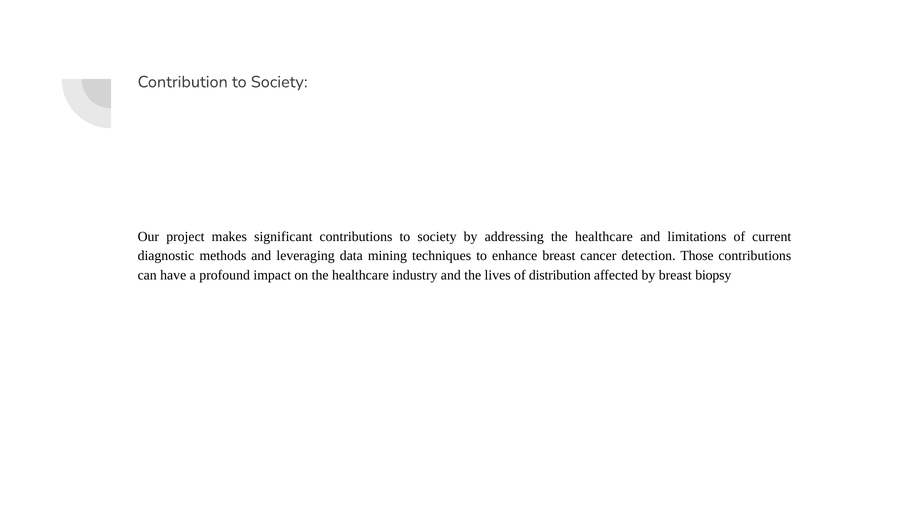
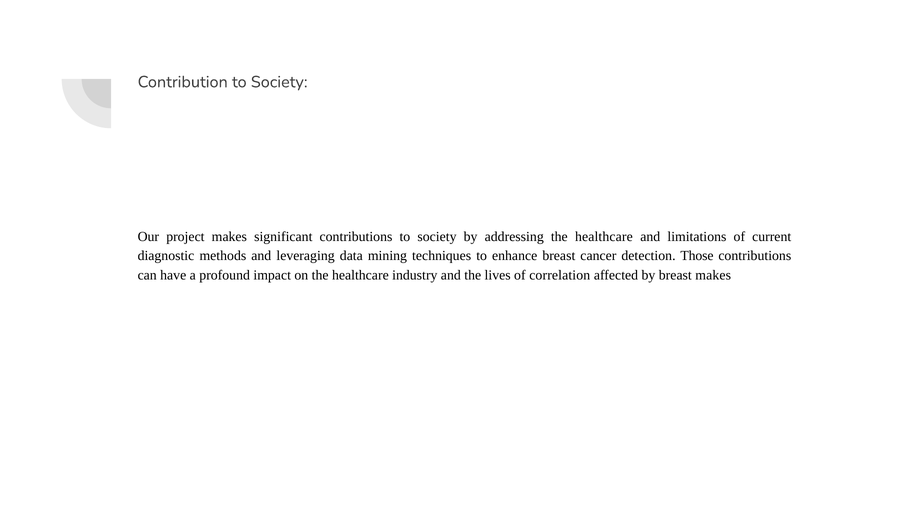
distribution: distribution -> correlation (560, 275)
breast biopsy: biopsy -> makes (713, 275)
